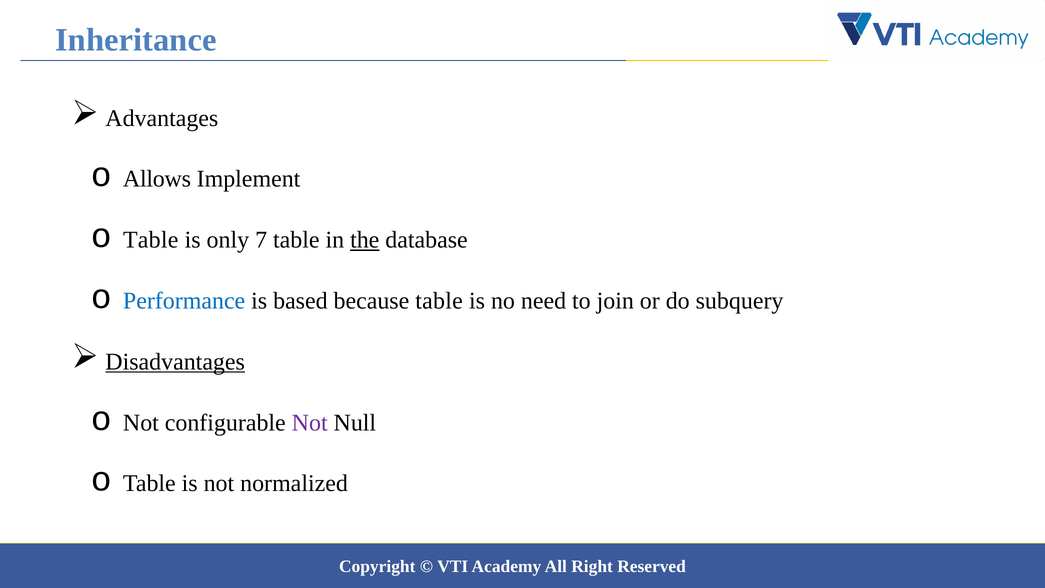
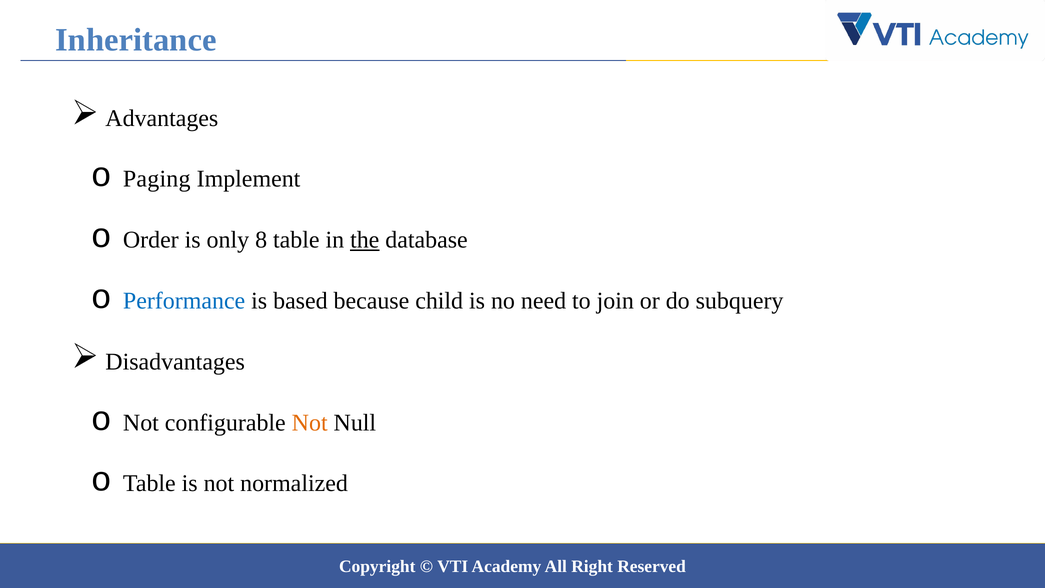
Allows: Allows -> Paging (157, 179)
Table: Table -> Order (151, 240)
7: 7 -> 8 (261, 240)
because table: table -> child (439, 301)
Disadvantages underline: present -> none (175, 362)
Not colour: purple -> orange (310, 422)
